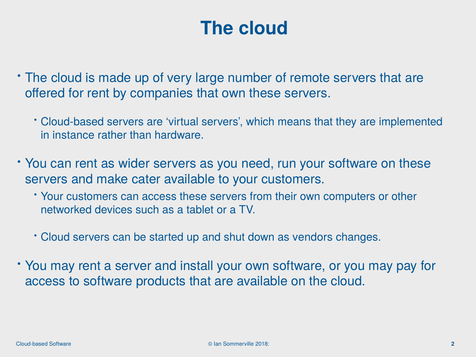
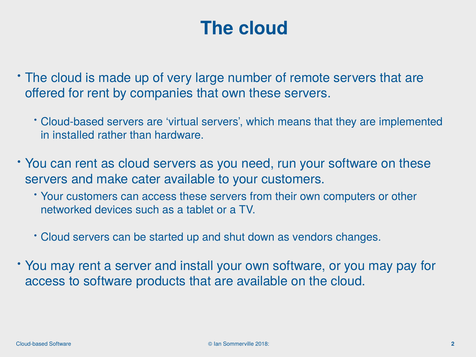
instance: instance -> installed (73, 135)
as wider: wider -> cloud (134, 164)
